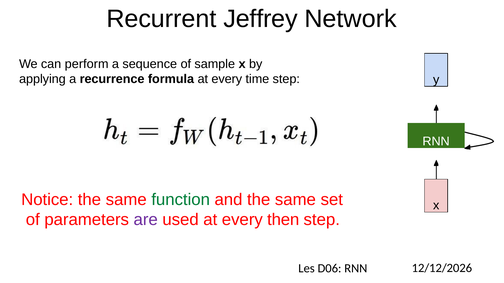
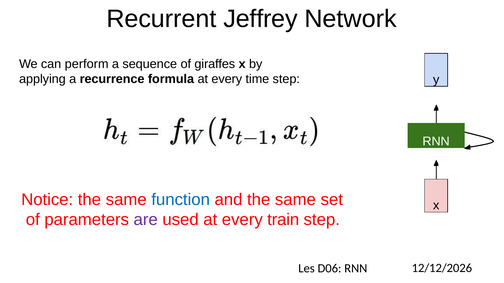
sample: sample -> giraffes (215, 64)
function colour: green -> blue (181, 200)
then: then -> train (283, 220)
